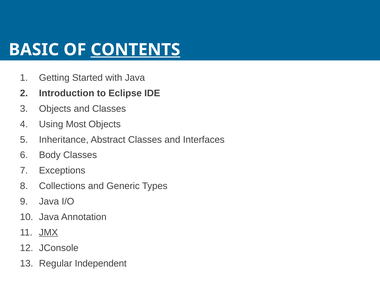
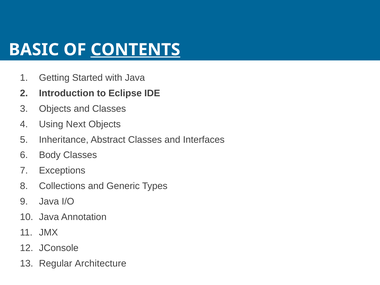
Most: Most -> Next (76, 124)
JMX underline: present -> none (48, 232)
Independent: Independent -> Architecture (101, 263)
